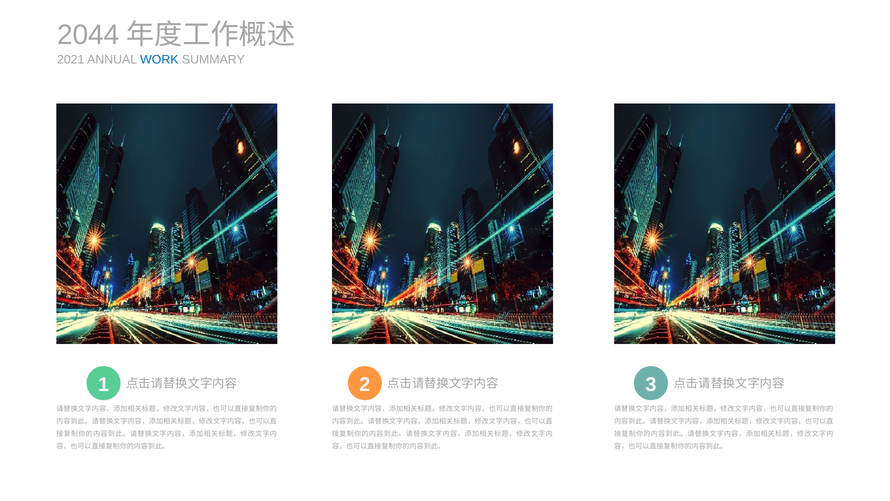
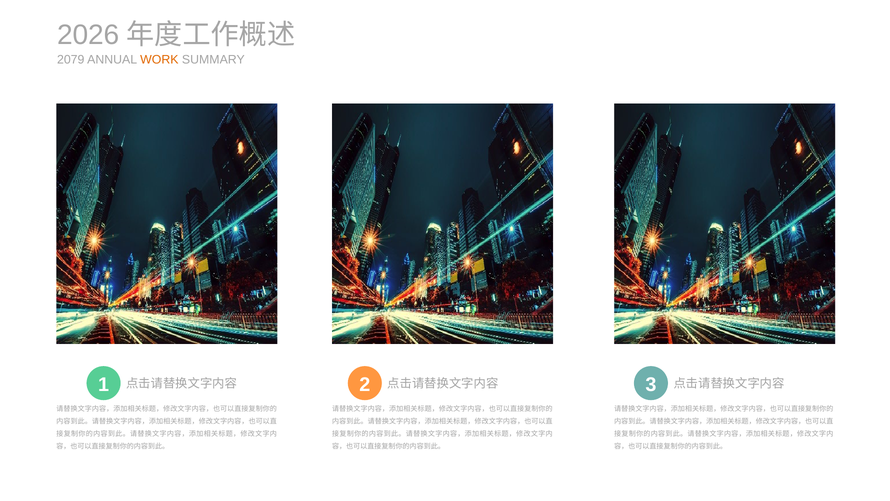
2044: 2044 -> 2026 (88, 35)
2021: 2021 -> 2079 (71, 60)
WORK colour: blue -> orange (159, 60)
